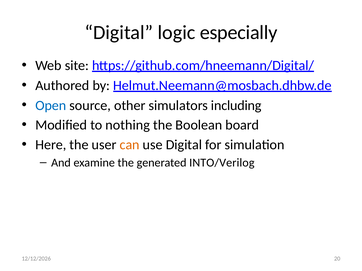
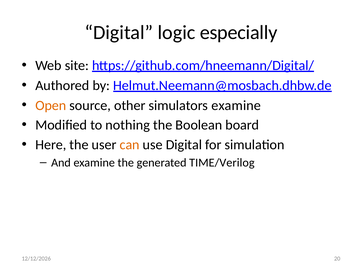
Open colour: blue -> orange (51, 106)
simulators including: including -> examine (236, 106)
INTO/Verilog: INTO/Verilog -> TIME/Verilog (222, 163)
